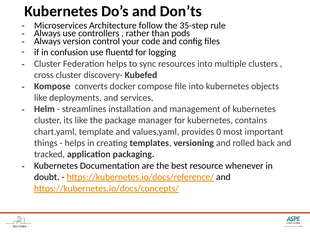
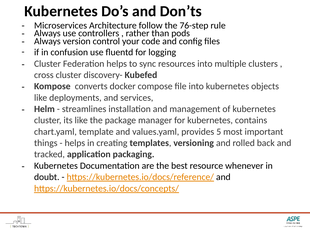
35-step: 35-step -> 76-step (194, 25)
0: 0 -> 5 (219, 132)
